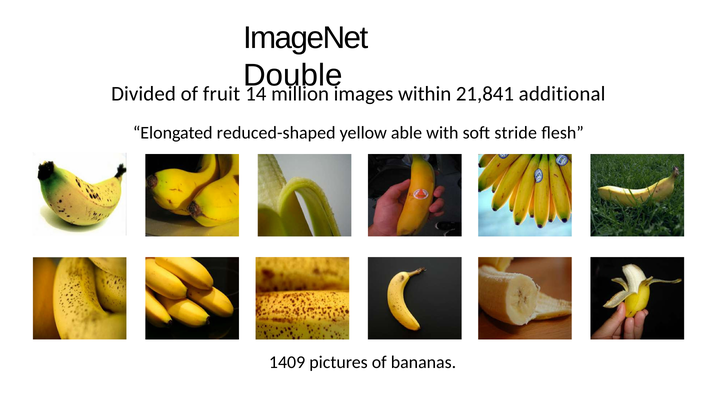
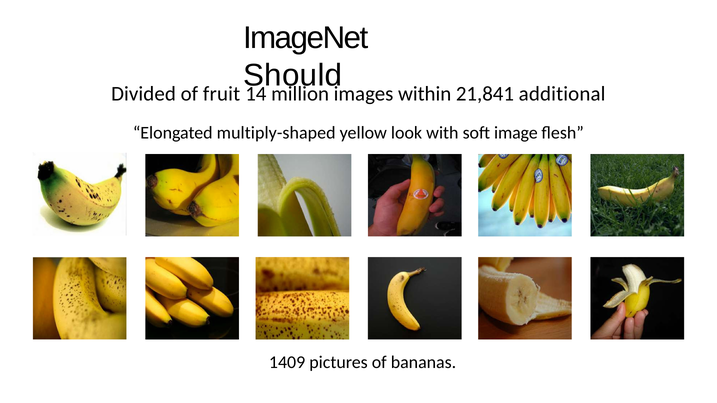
Double: Double -> Should (293, 76)
reduced-shaped: reduced-shaped -> multiply-shaped (276, 133)
able: able -> look (407, 133)
stride: stride -> image (516, 133)
